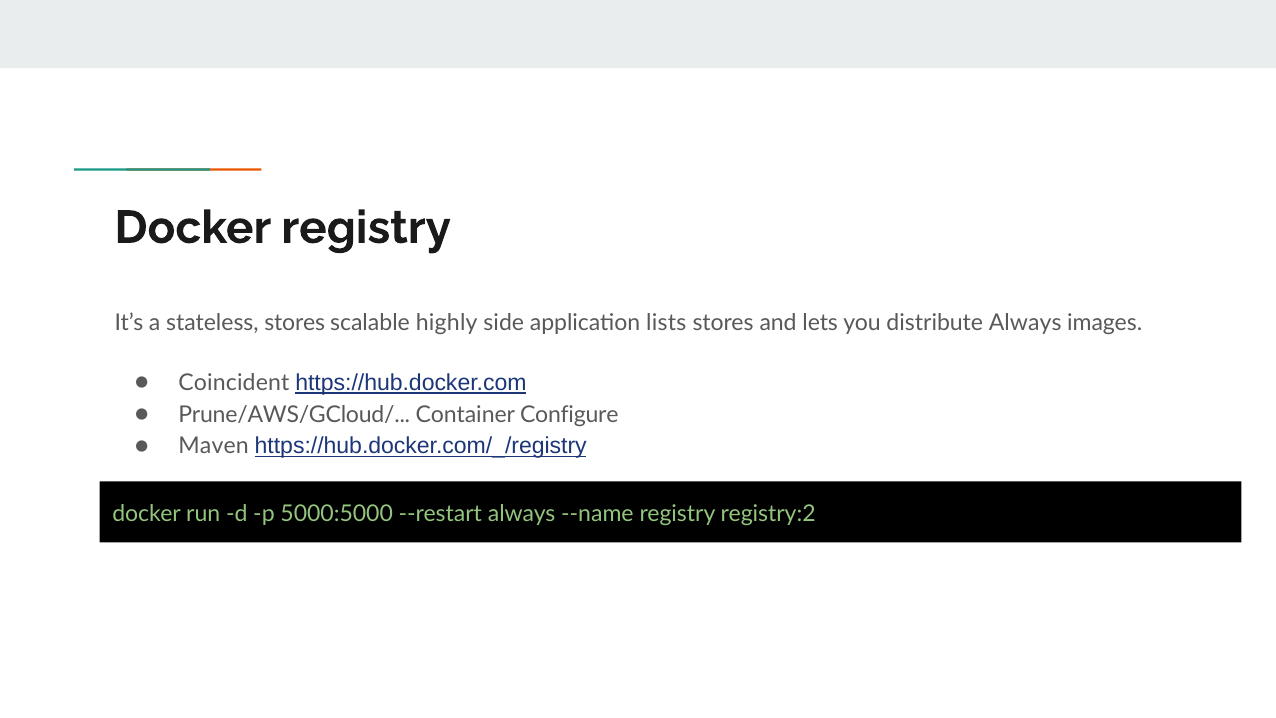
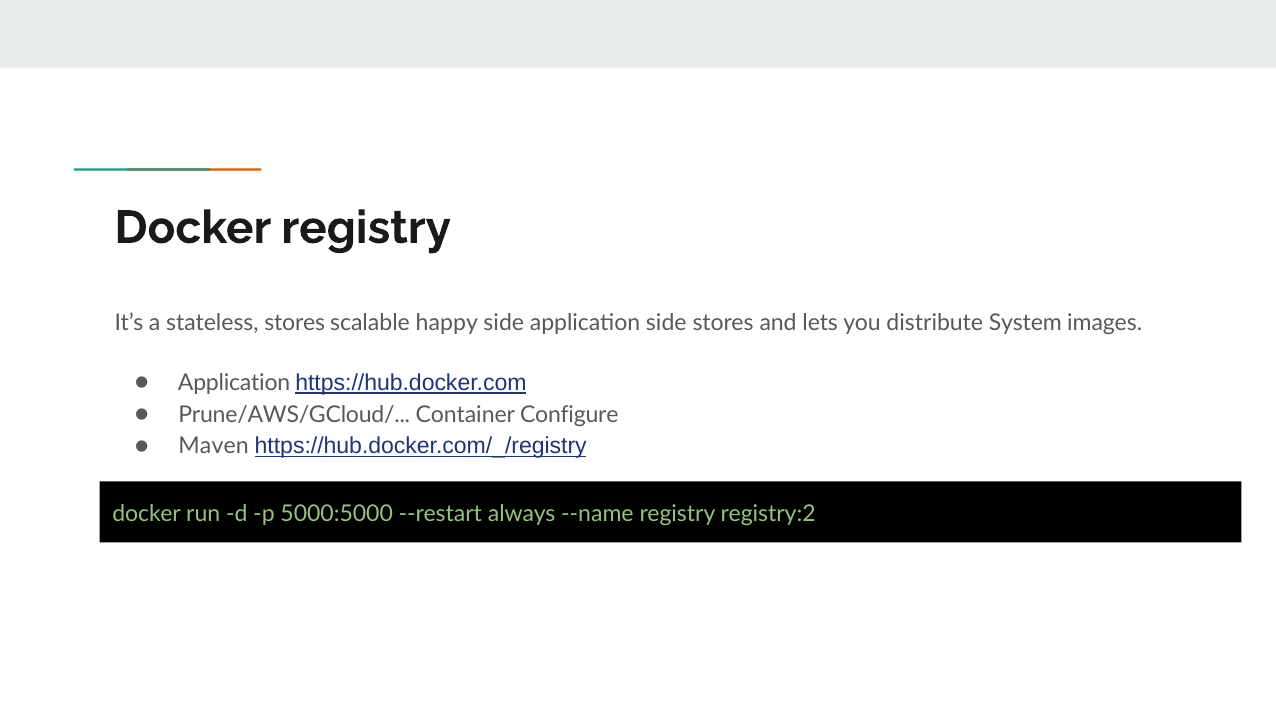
highly: highly -> happy (447, 322)
application lists: lists -> side (666, 322)
distribute Always: Always -> System (1025, 322)
Coincident: Coincident -> Application (234, 383)
